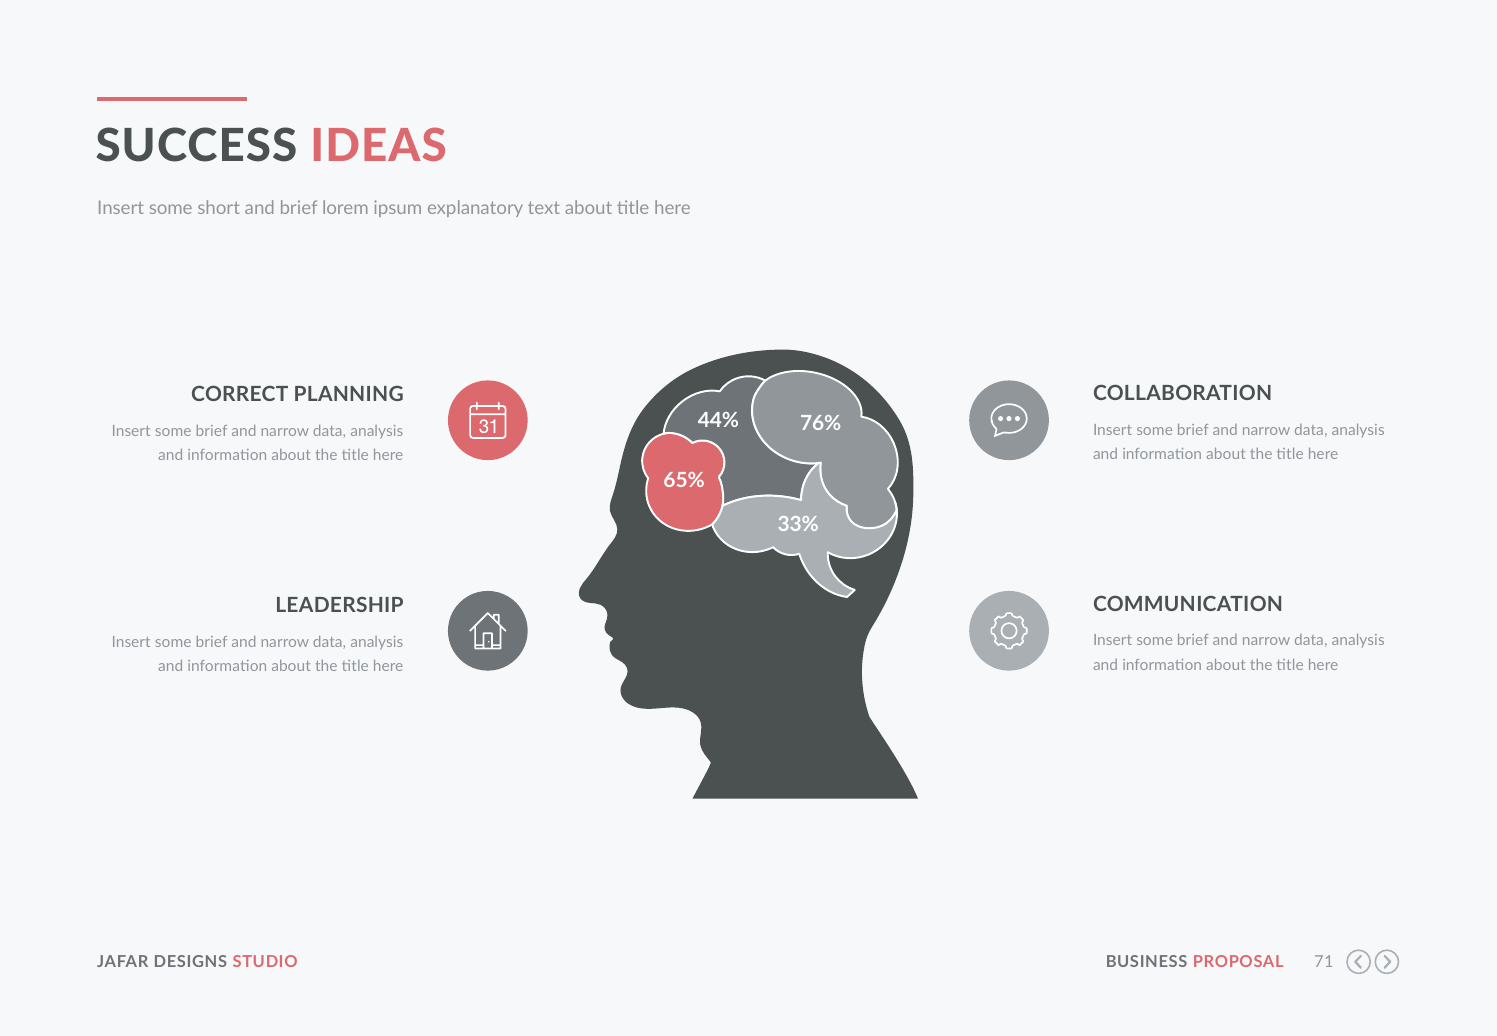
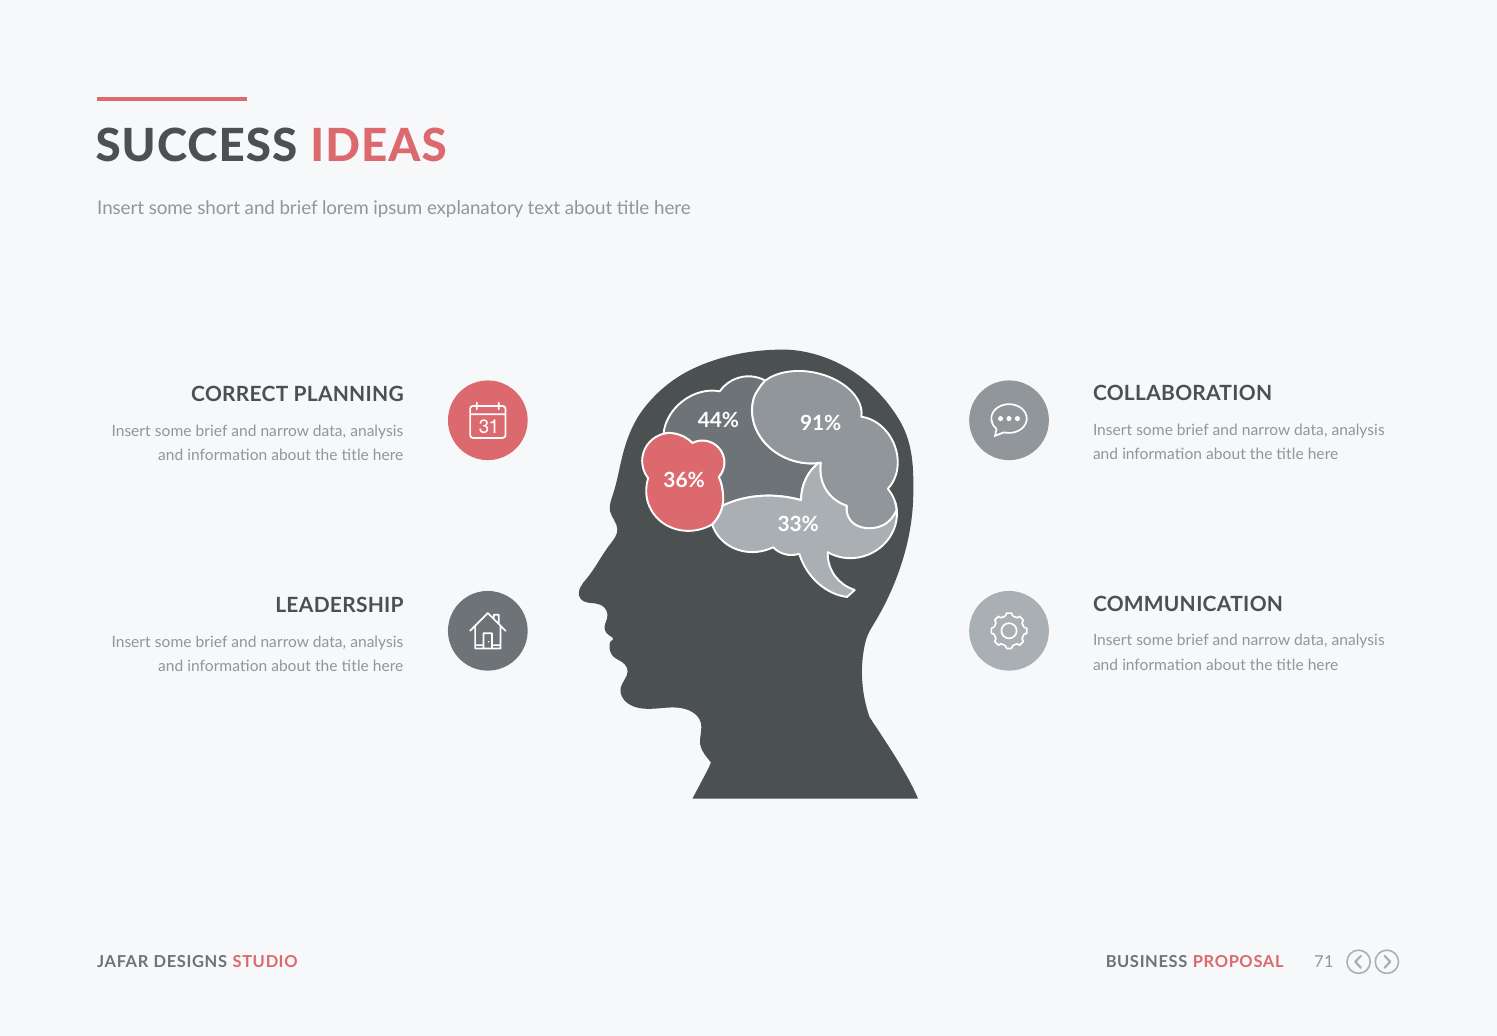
76%: 76% -> 91% (821, 424)
65%: 65% -> 36% (684, 481)
